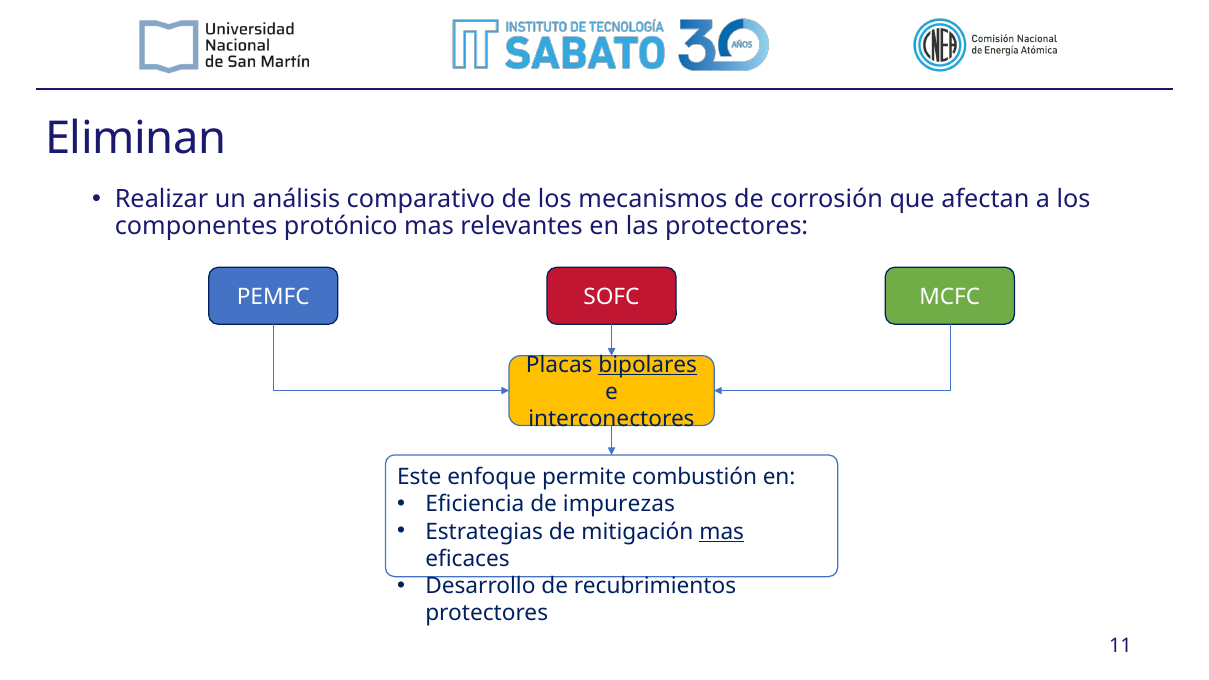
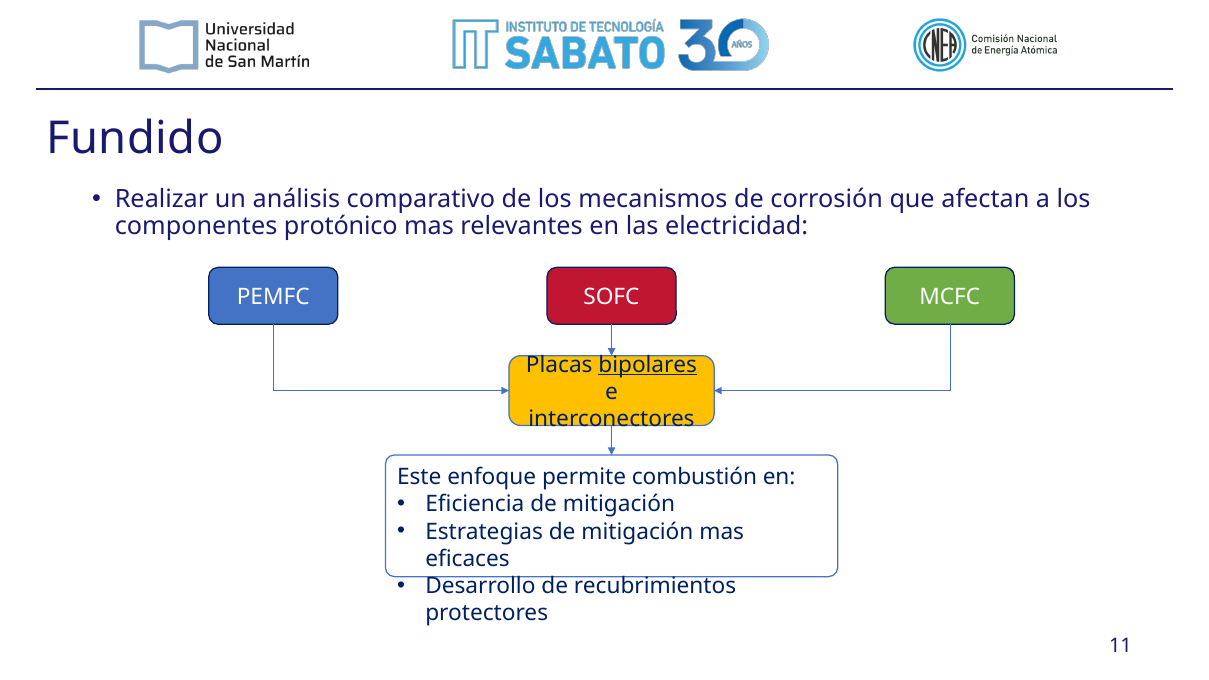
Eliminan: Eliminan -> Fundido (135, 138)
las protectores: protectores -> electricidad (737, 227)
impurezas: impurezas -> mitigación (619, 504)
mas underline: present -> none (722, 532)
